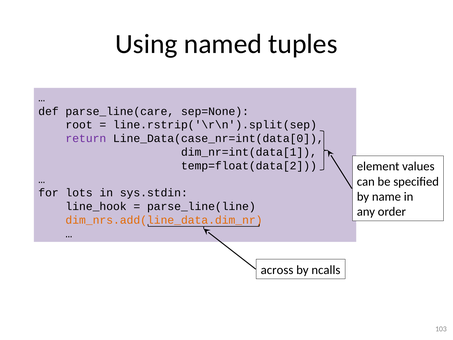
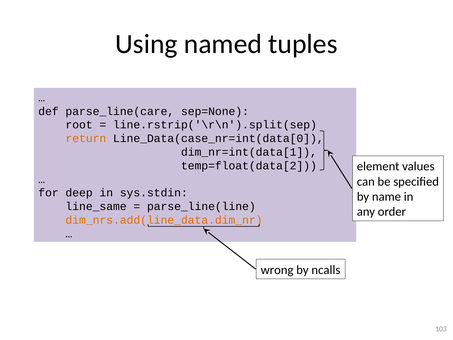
return colour: purple -> orange (86, 138)
lots: lots -> deep (79, 193)
line_hook: line_hook -> line_same (96, 206)
across: across -> wrong (277, 270)
